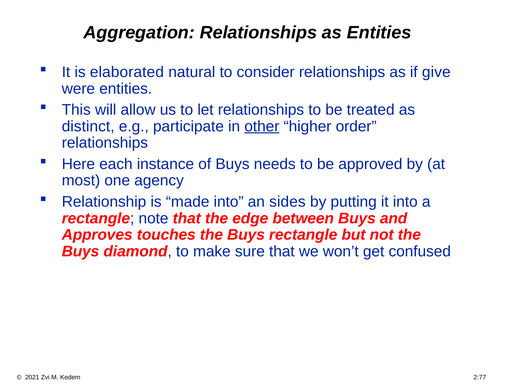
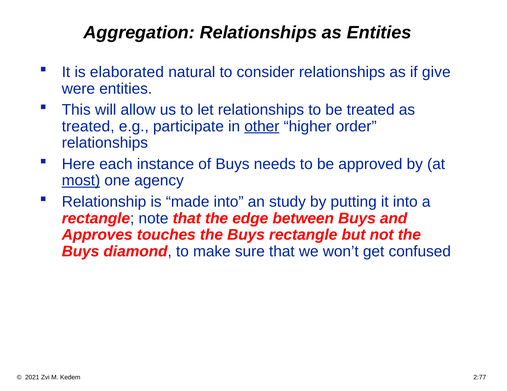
distinct: distinct -> treated (88, 127)
most underline: none -> present (81, 181)
sides: sides -> study (288, 202)
